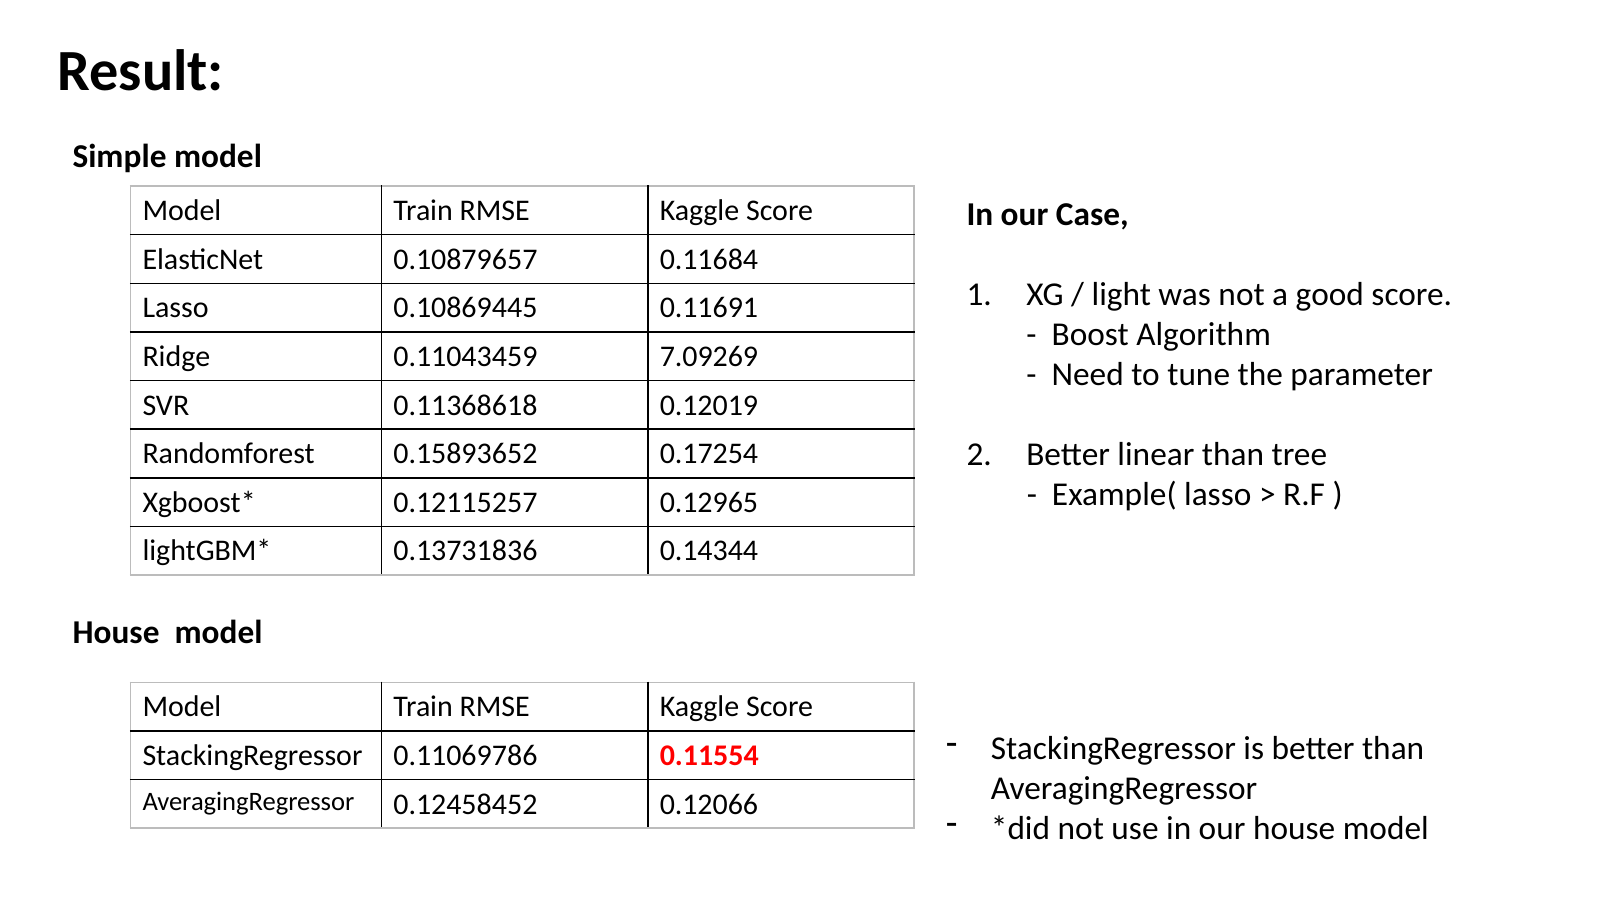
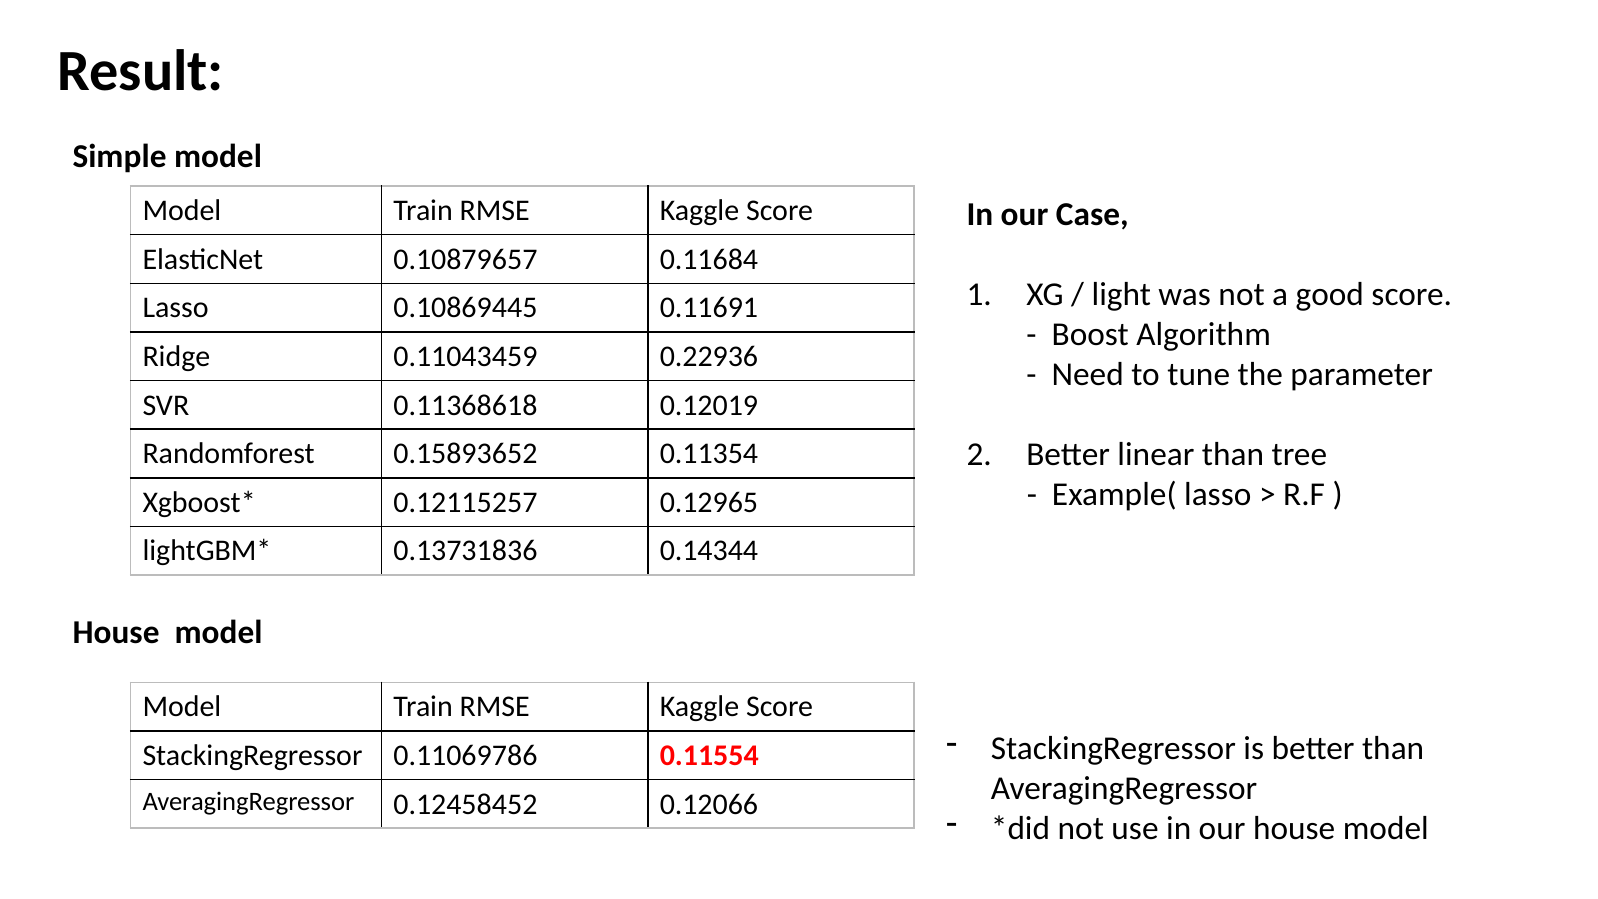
7.09269: 7.09269 -> 0.22936 (709, 357)
0.17254: 0.17254 -> 0.11354 (709, 454)
